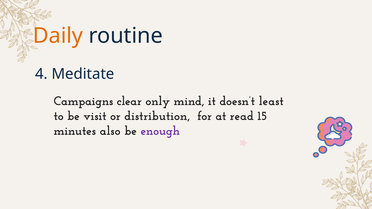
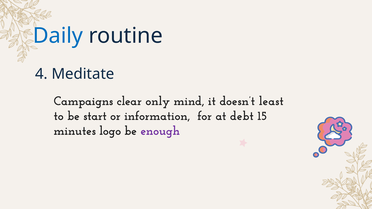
Daily colour: orange -> blue (58, 36)
visit: visit -> start (95, 116)
distribution: distribution -> information (157, 116)
read: read -> debt (242, 116)
also: also -> logo (110, 131)
